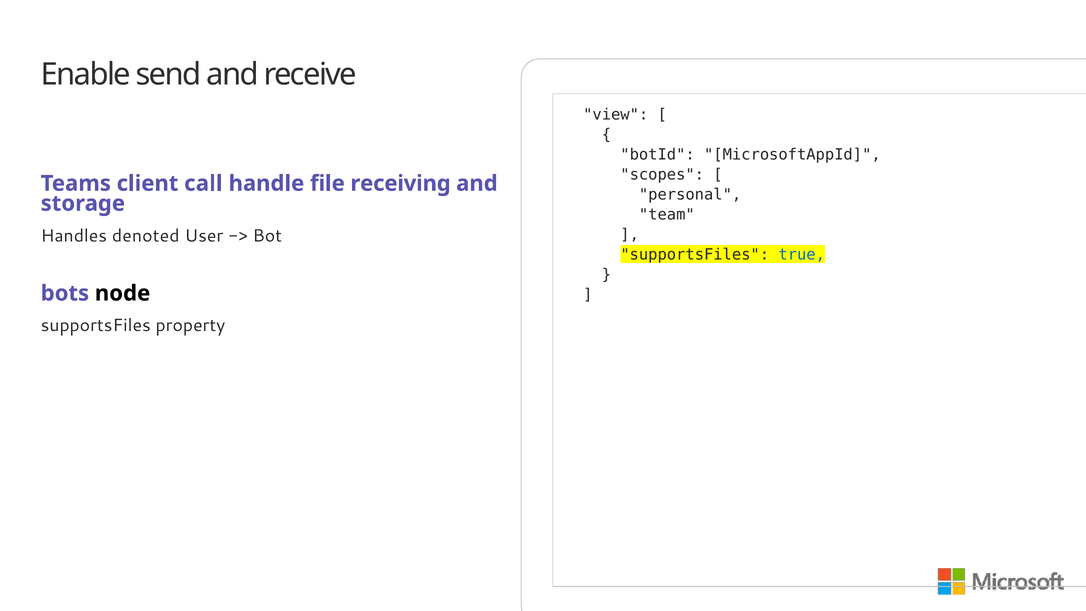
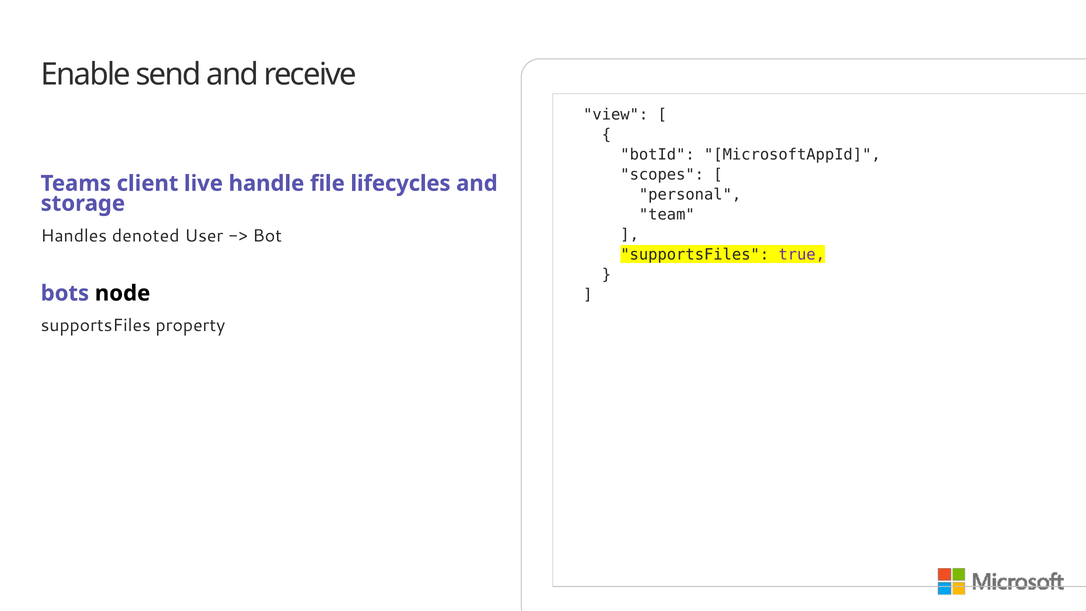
call: call -> live (204, 183)
receiving: receiving -> lifecycles (401, 183)
true colour: blue -> purple (802, 254)
